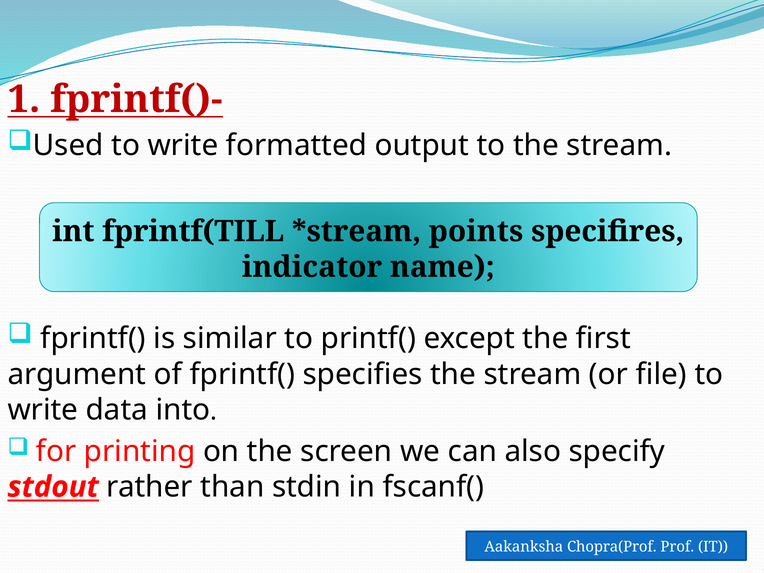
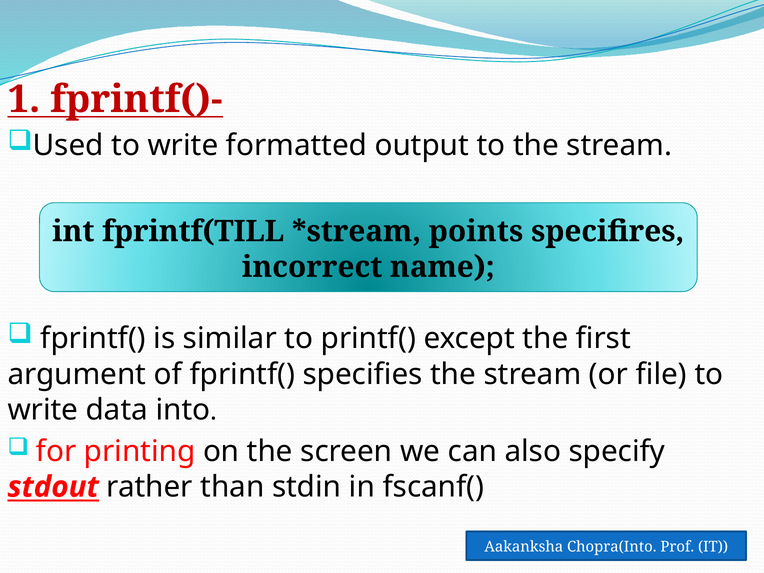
indicator: indicator -> incorrect (312, 267)
Chopra(Prof: Chopra(Prof -> Chopra(Into (612, 547)
